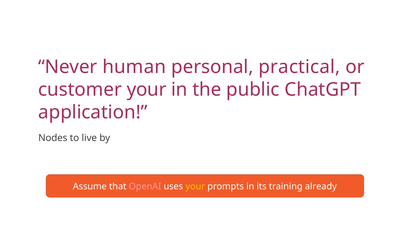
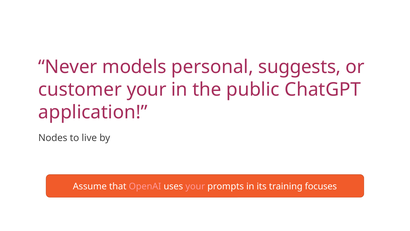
human: human -> models (134, 67)
practical: practical -> suggests (300, 67)
your colour: yellow -> pink (195, 186)
already: already -> focuses (321, 186)
